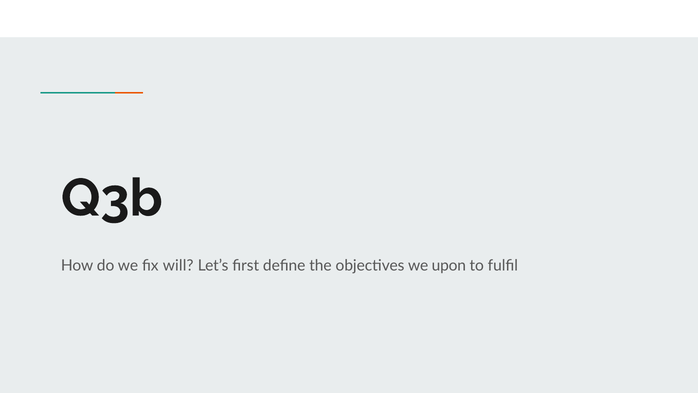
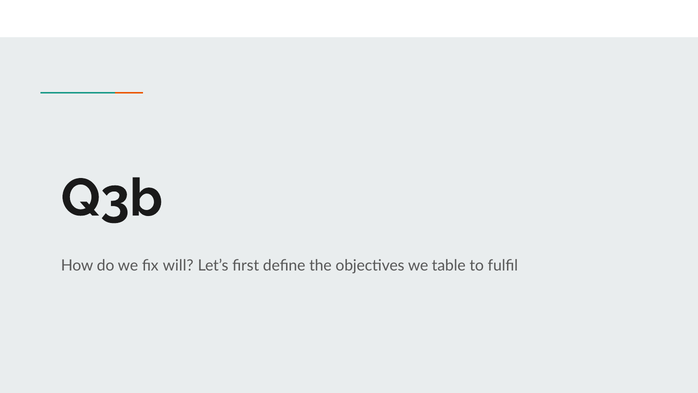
upon: upon -> table (449, 265)
